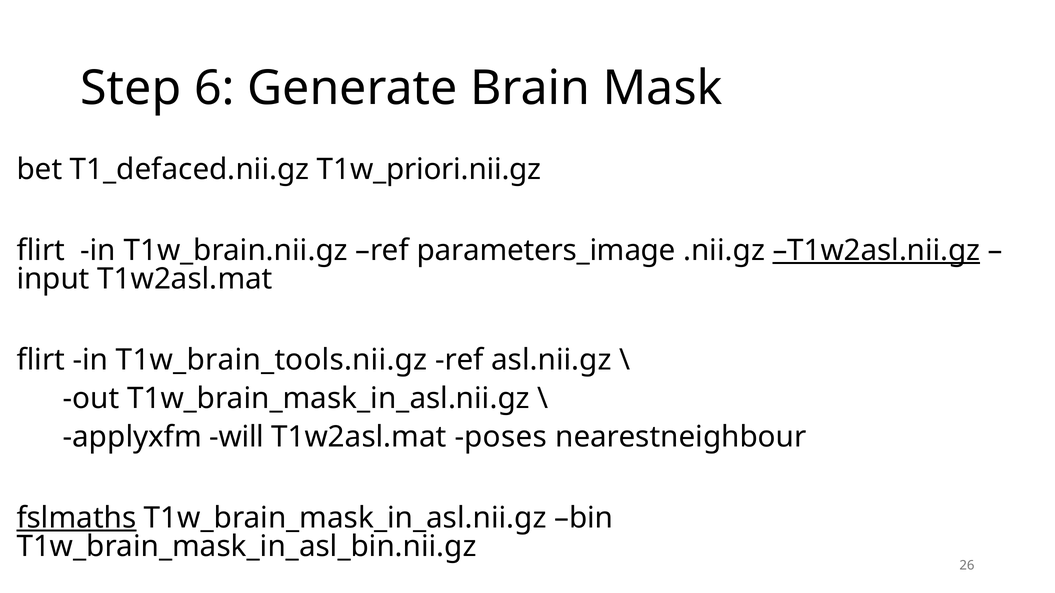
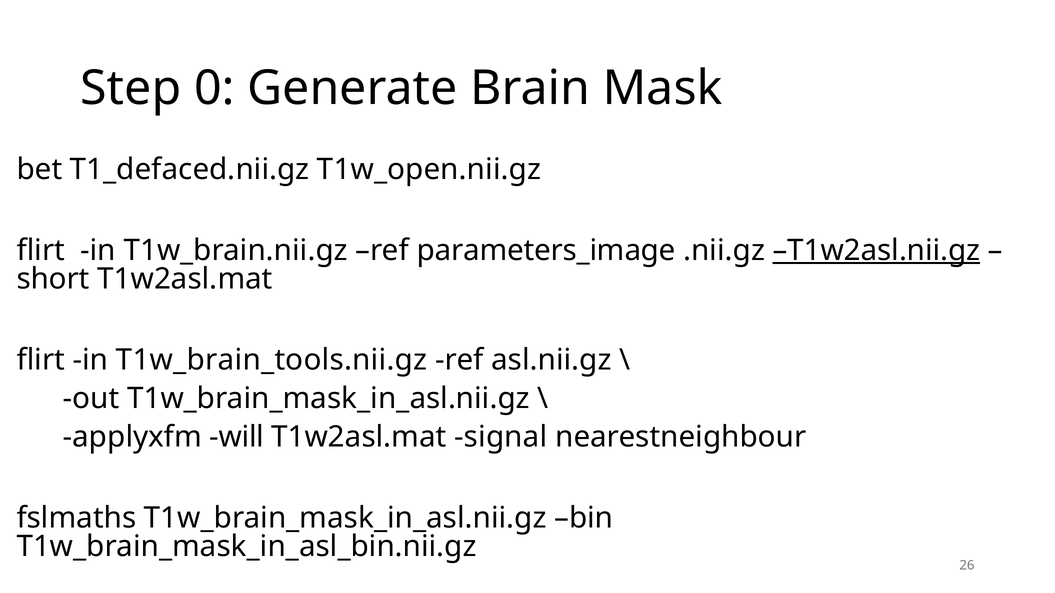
6: 6 -> 0 (214, 89)
T1w_priori.nii.gz: T1w_priori.nii.gz -> T1w_open.nii.gz (429, 170)
input: input -> short (53, 279)
poses: poses -> signal (501, 438)
fslmaths underline: present -> none (76, 518)
